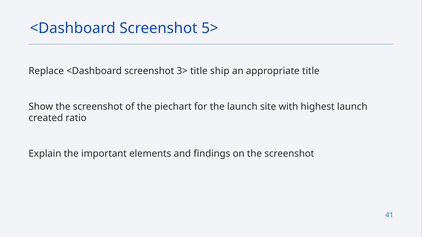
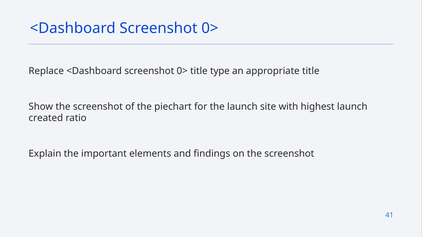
5>: 5> -> 0> (210, 28)
Replace <Dashboard screenshot 3>: 3> -> 0> (182, 71)
ship: ship -> type (220, 71)
